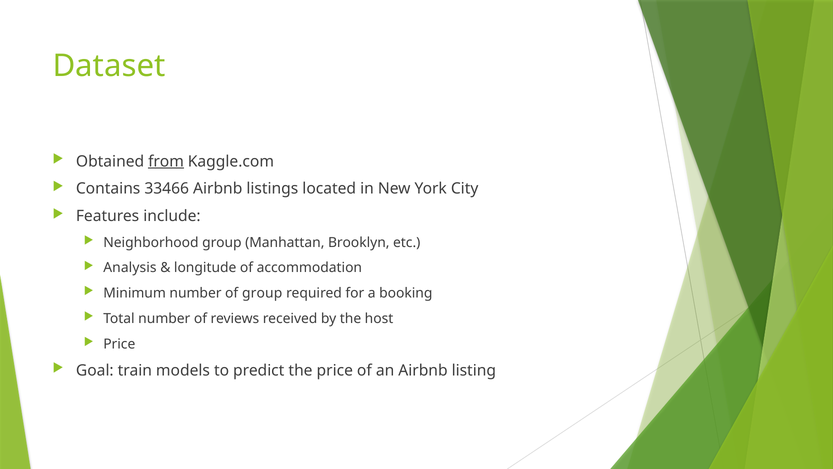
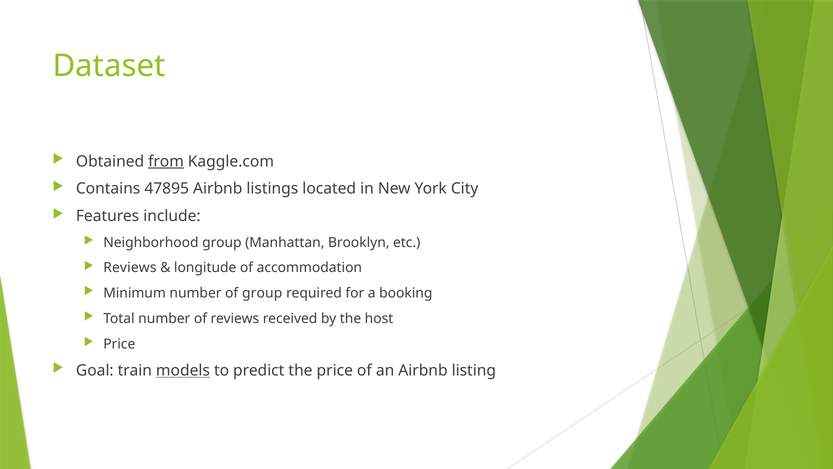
33466: 33466 -> 47895 (167, 189)
Analysis: Analysis -> Reviews (130, 268)
models underline: none -> present (183, 370)
